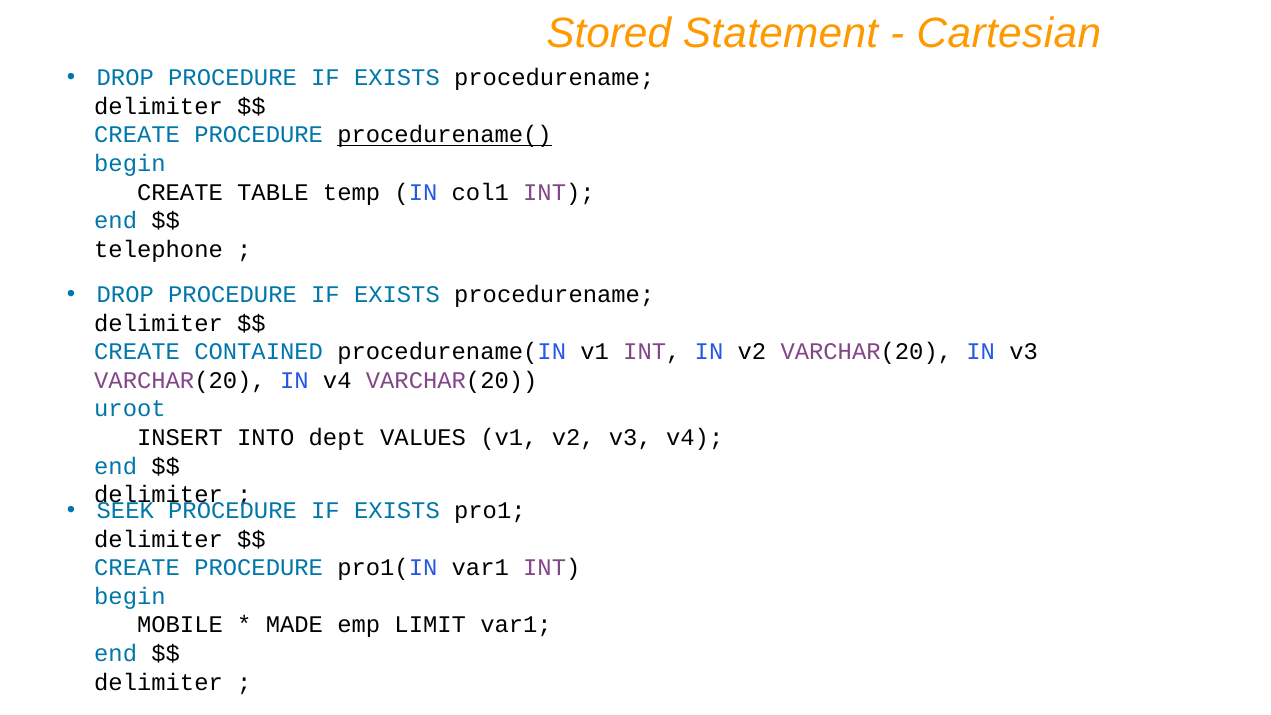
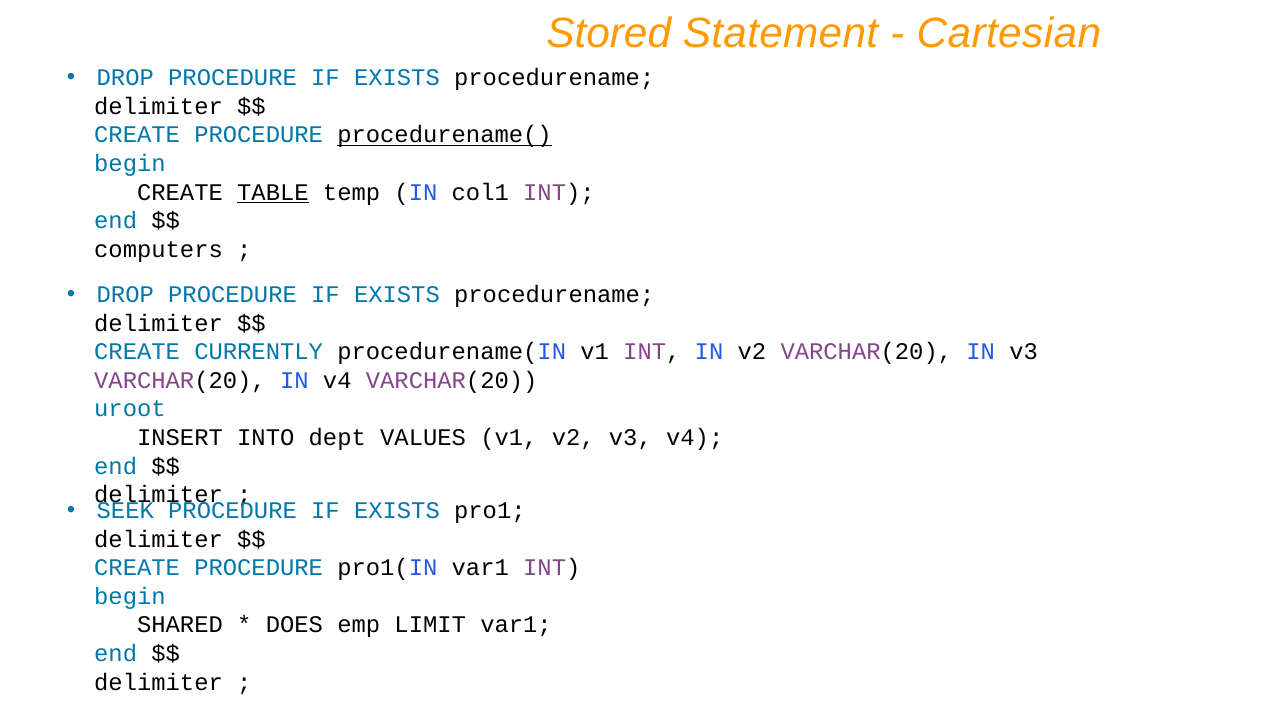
TABLE underline: none -> present (273, 192)
telephone: telephone -> computers (159, 249)
CONTAINED: CONTAINED -> CURRENTLY (259, 352)
MOBILE: MOBILE -> SHARED (180, 625)
MADE: MADE -> DOES (294, 625)
